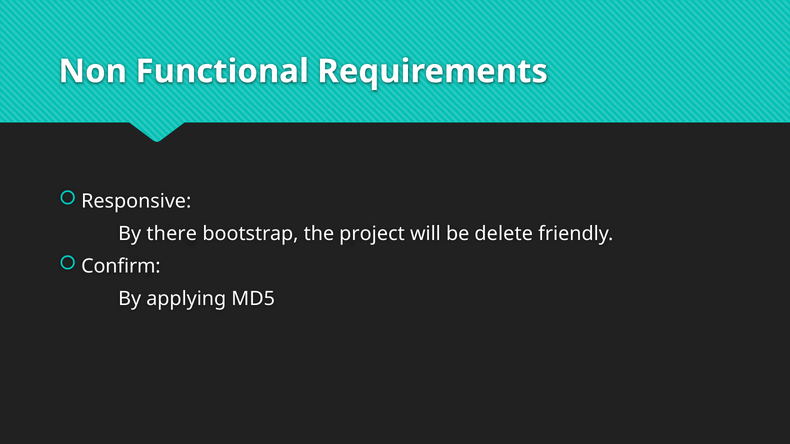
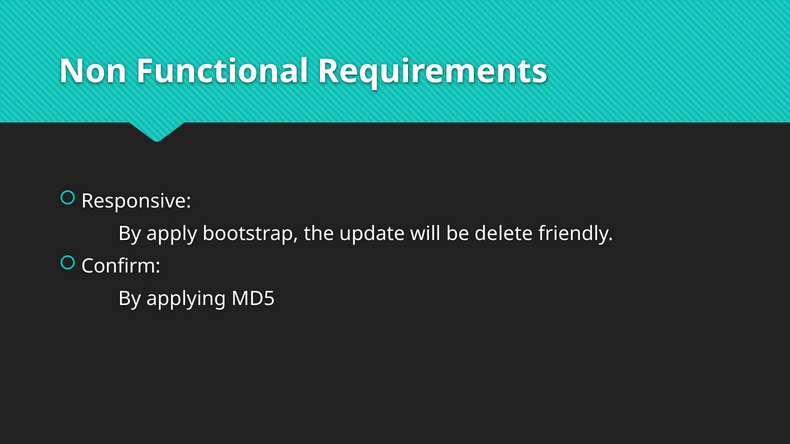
there: there -> apply (172, 234)
project: project -> update (372, 234)
